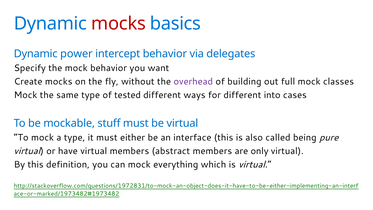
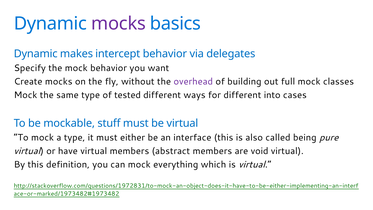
mocks colour: red -> purple (118, 24)
power: power -> makes (76, 54)
only: only -> void (260, 151)
